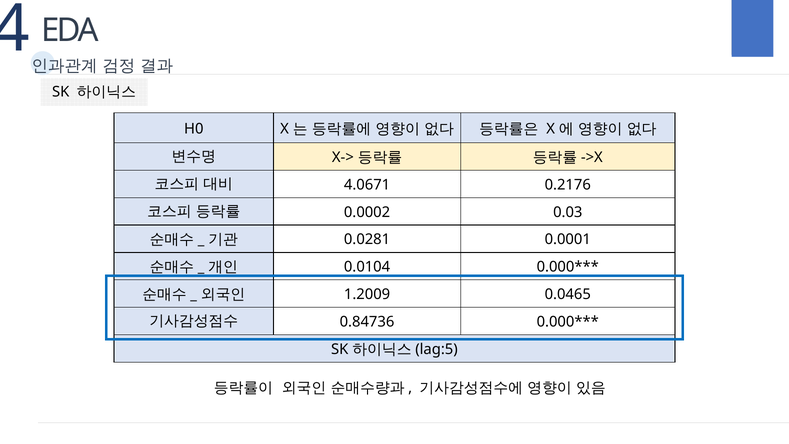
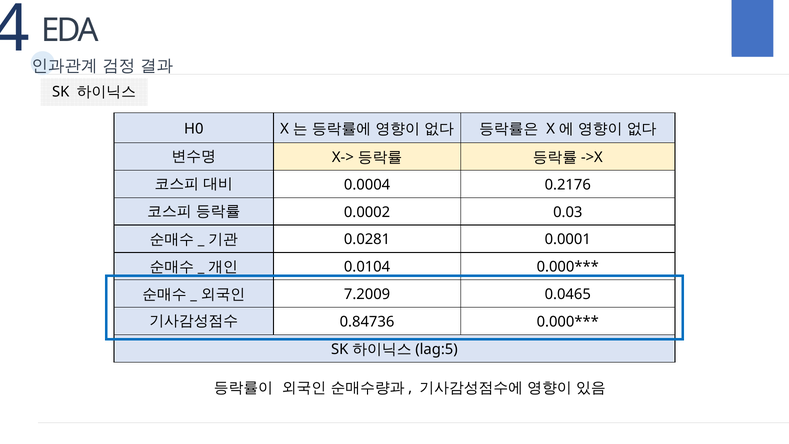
4.0671: 4.0671 -> 0.0004 (367, 185)
1.2009: 1.2009 -> 7.2009 (367, 294)
